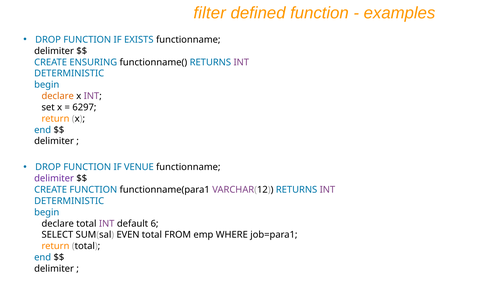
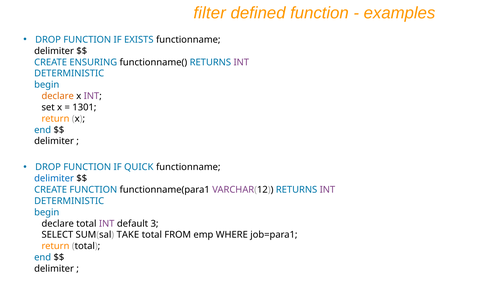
6297: 6297 -> 1301 (84, 108)
VENUE: VENUE -> QUICK (139, 167)
delimiter colour: purple -> blue (54, 179)
6: 6 -> 3 (155, 224)
EVEN: EVEN -> TAKE (128, 235)
